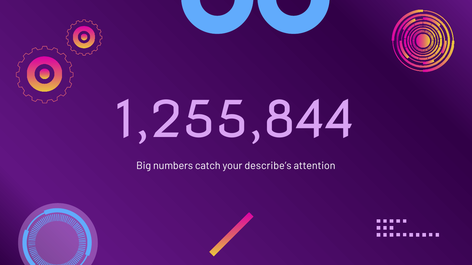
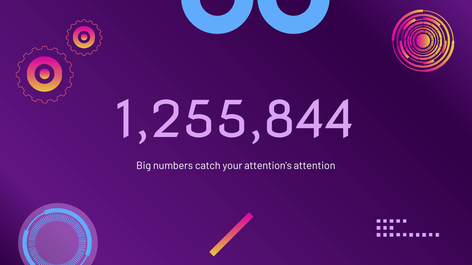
describe’s: describe’s -> attention’s (268, 166)
